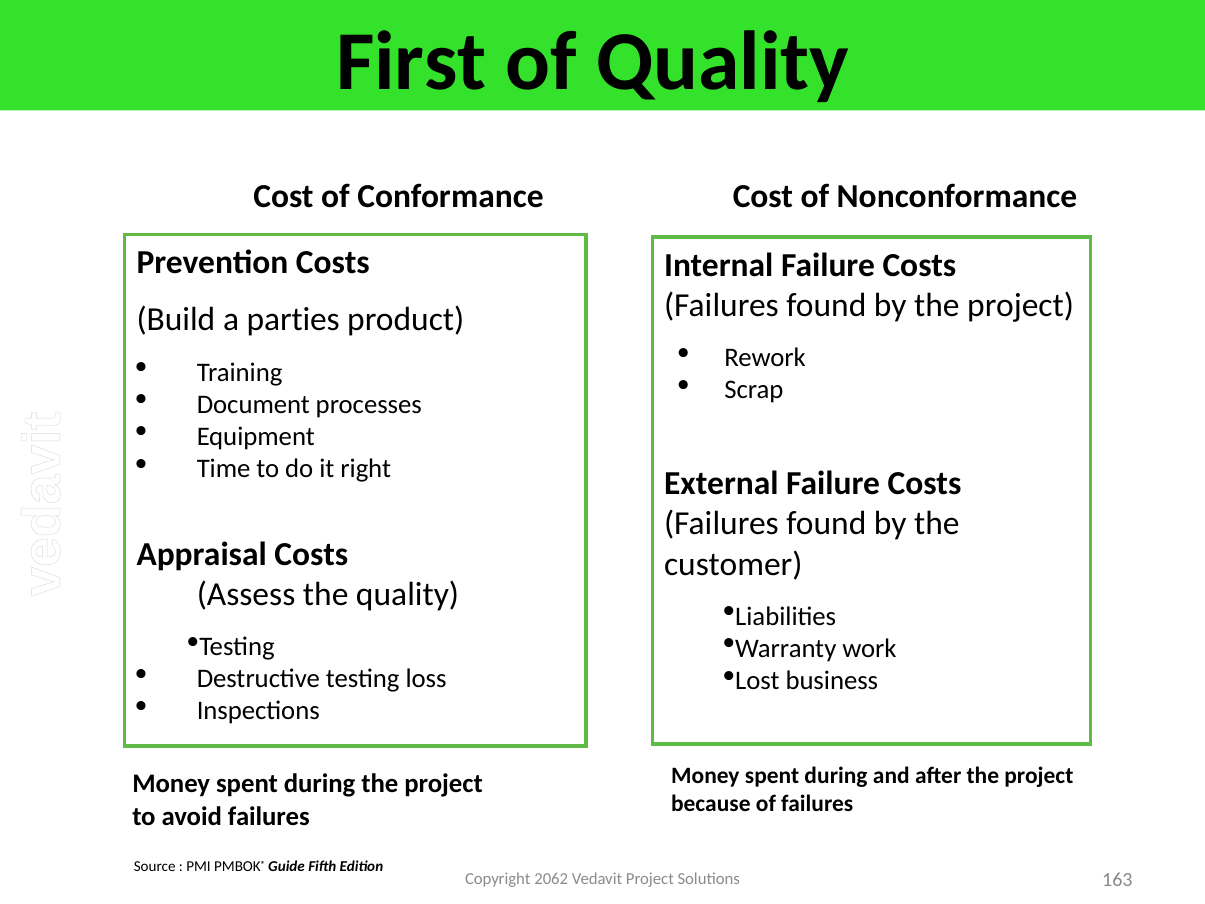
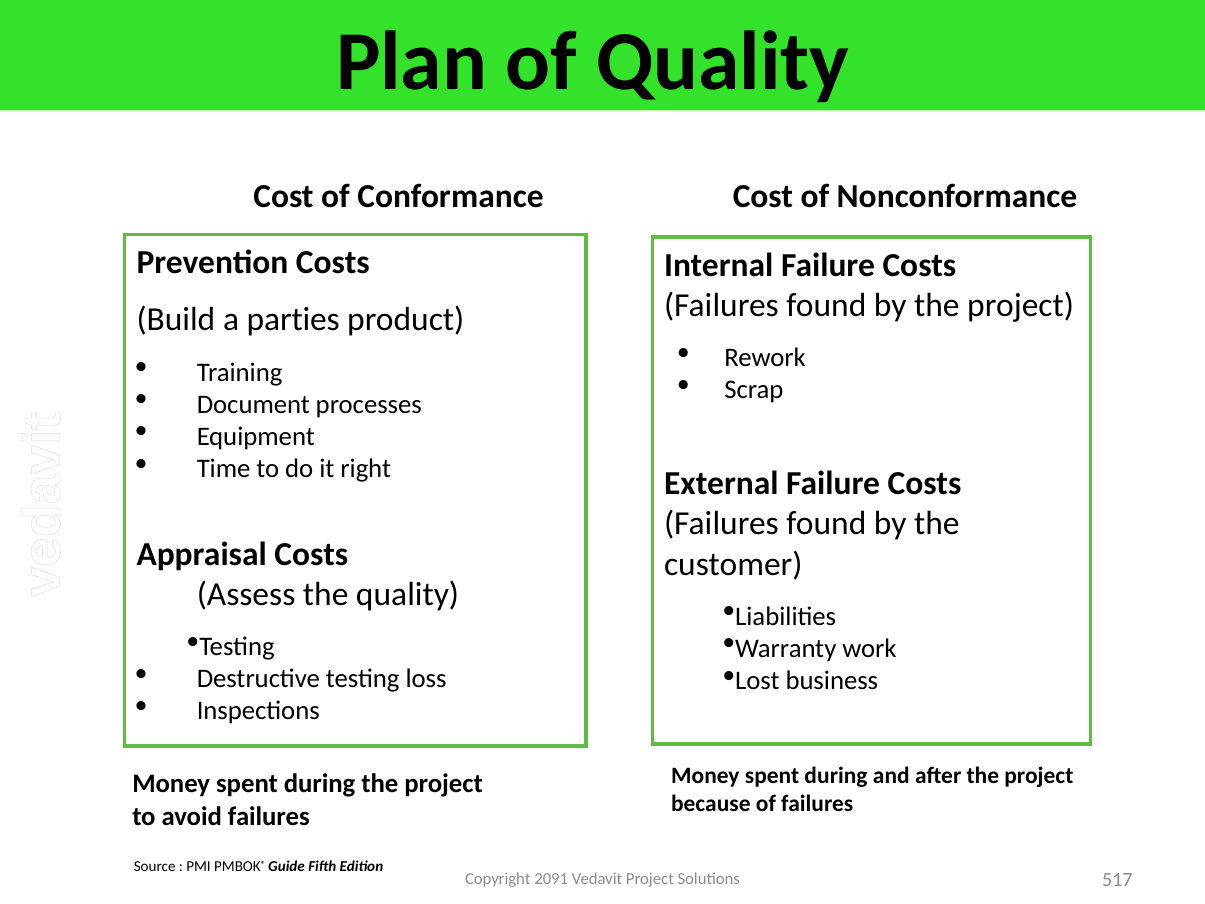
First: First -> Plan (412, 62)
2062: 2062 -> 2091 (551, 879)
163: 163 -> 517 (1117, 879)
